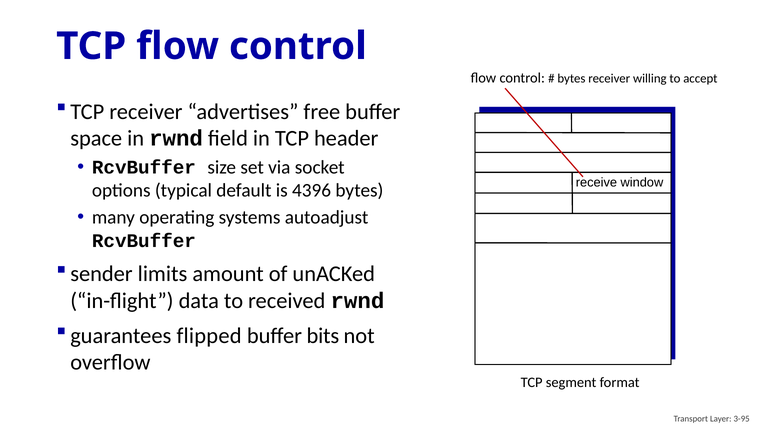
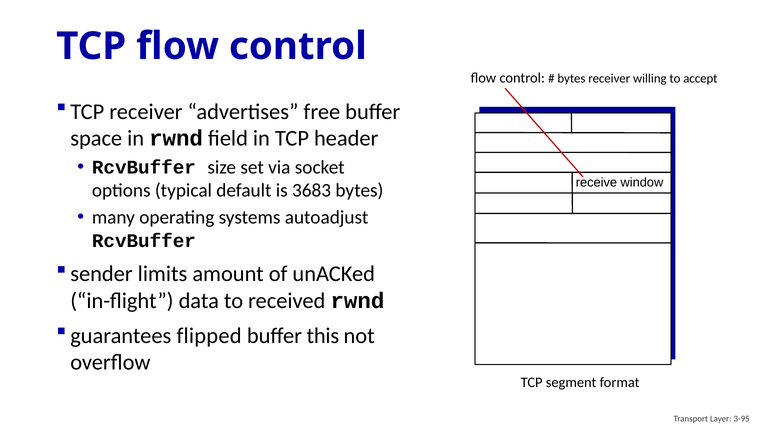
4396: 4396 -> 3683 (312, 191)
bits: bits -> this (323, 336)
